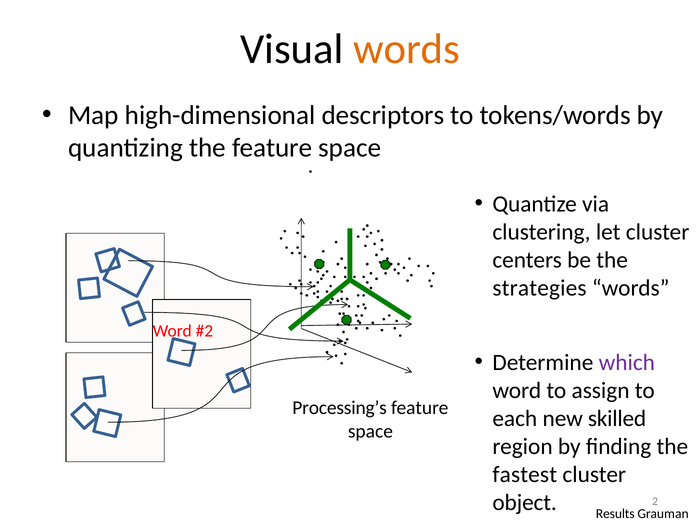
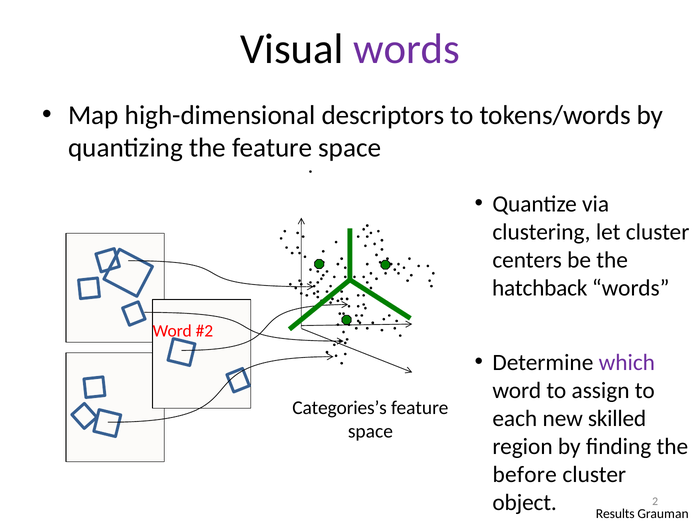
words colour: orange -> purple (407, 49)
strategies: strategies -> hatchback (540, 288)
Processing’s: Processing’s -> Categories’s (340, 408)
fastest: fastest -> before (525, 474)
